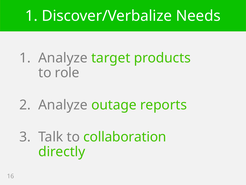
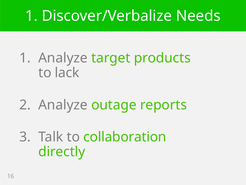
role: role -> lack (67, 73)
